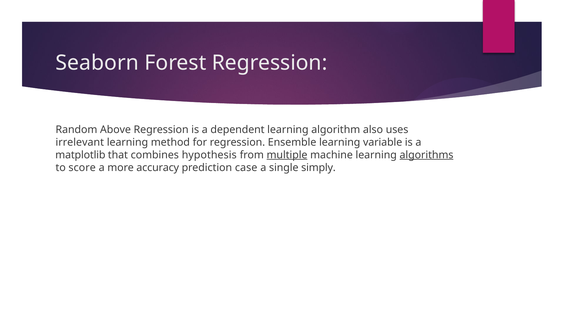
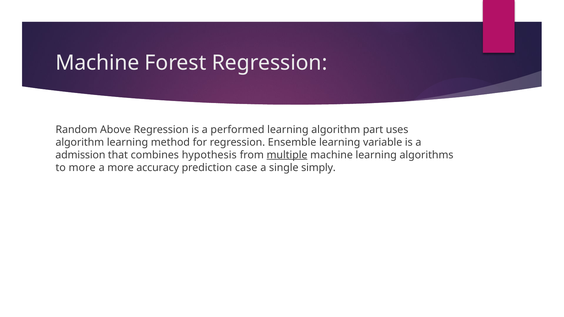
Seaborn: Seaborn -> Machine (97, 63)
dependent: dependent -> performed (237, 130)
also: also -> part (373, 130)
irrelevant: irrelevant -> algorithm (80, 142)
matplotlib: matplotlib -> admission (80, 155)
algorithms underline: present -> none (426, 155)
to score: score -> more (82, 168)
